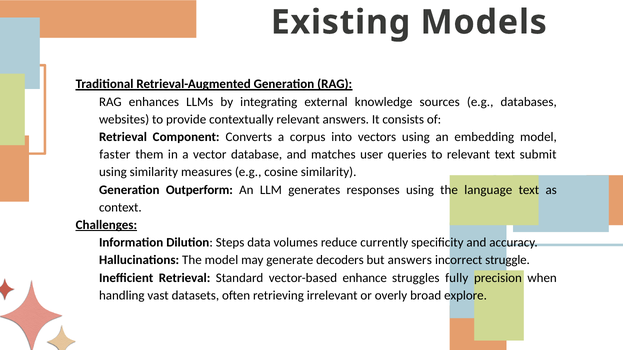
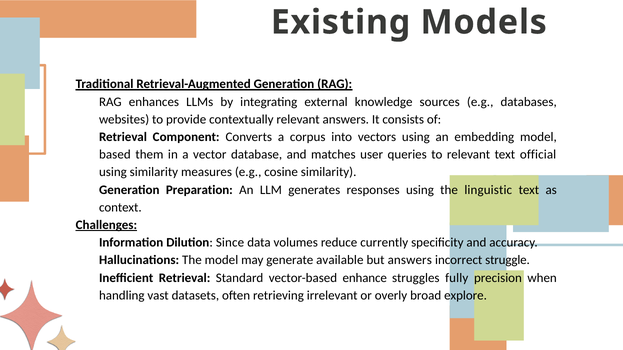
faster: faster -> based (115, 155)
submit: submit -> official (538, 155)
Outperform: Outperform -> Preparation (199, 190)
language: language -> linguistic (488, 190)
Steps: Steps -> Since (230, 243)
decoders: decoders -> available (340, 260)
